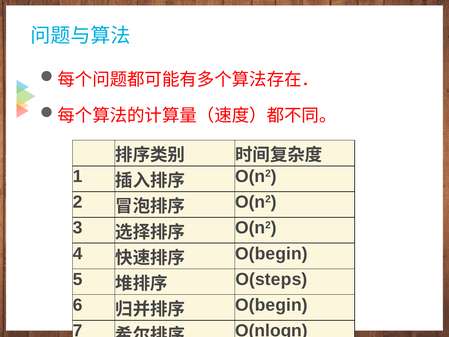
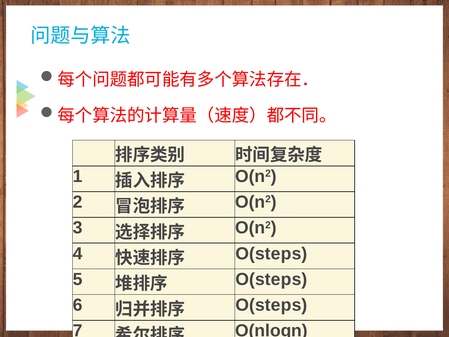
O(begin: O(begin -> O(steps (271, 253)
O(begin: O(begin -> O(steps (271, 305)
